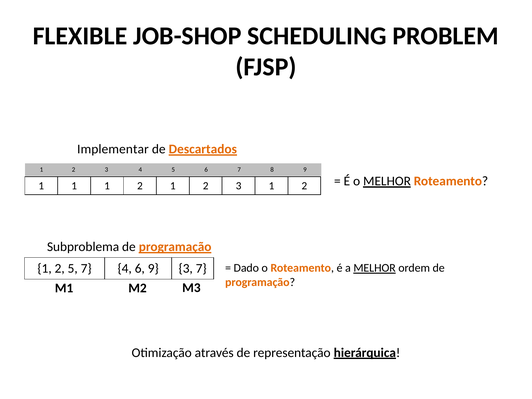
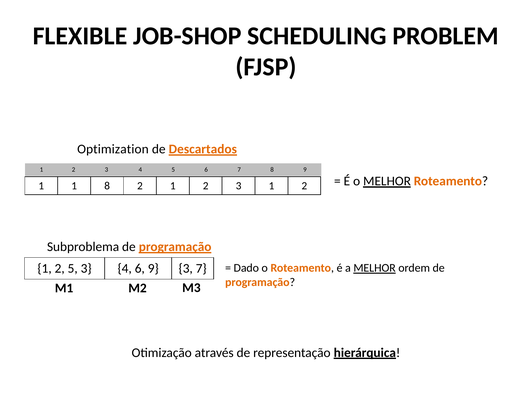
Implementar: Implementar -> Optimization (113, 149)
1 1 1: 1 -> 8 (107, 186)
5 7: 7 -> 3 (86, 269)
